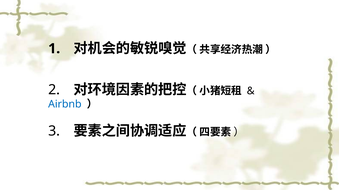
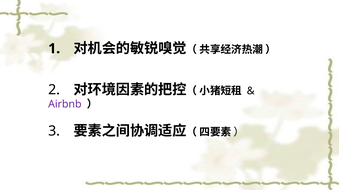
Airbnb colour: blue -> purple (65, 105)
